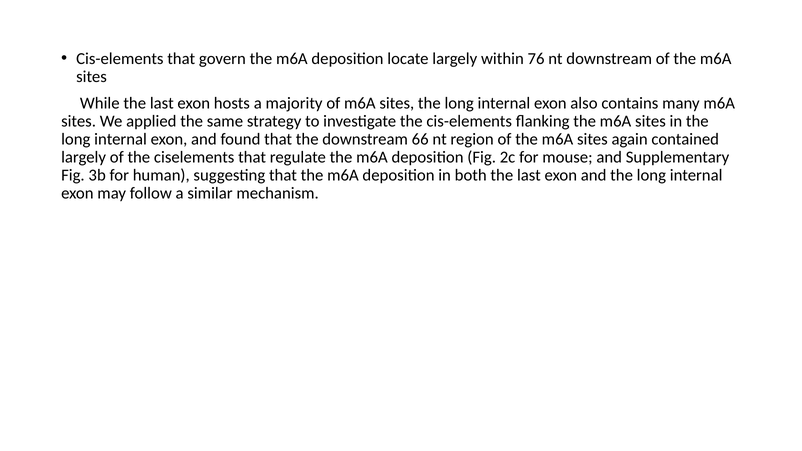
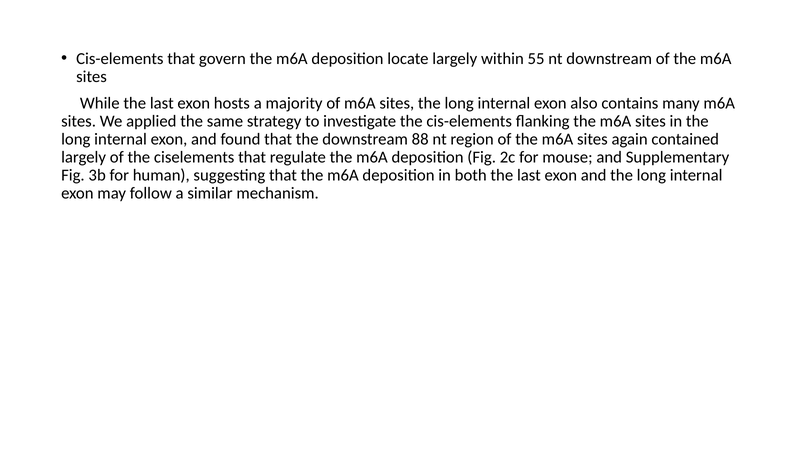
76: 76 -> 55 (536, 59)
66: 66 -> 88 (420, 139)
